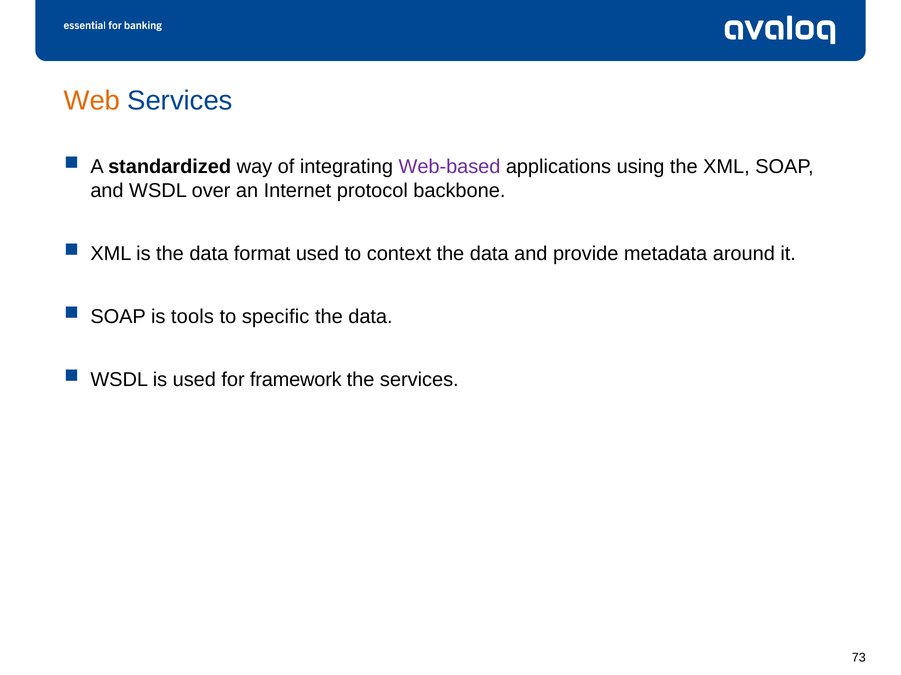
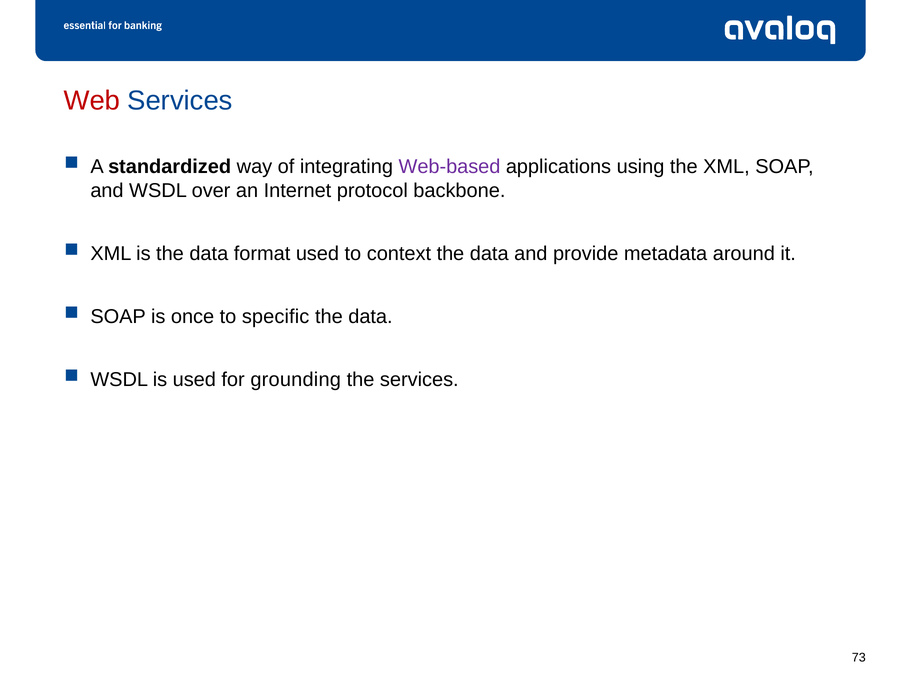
Web colour: orange -> red (92, 101)
tools: tools -> once (193, 317)
framework: framework -> grounding (296, 380)
